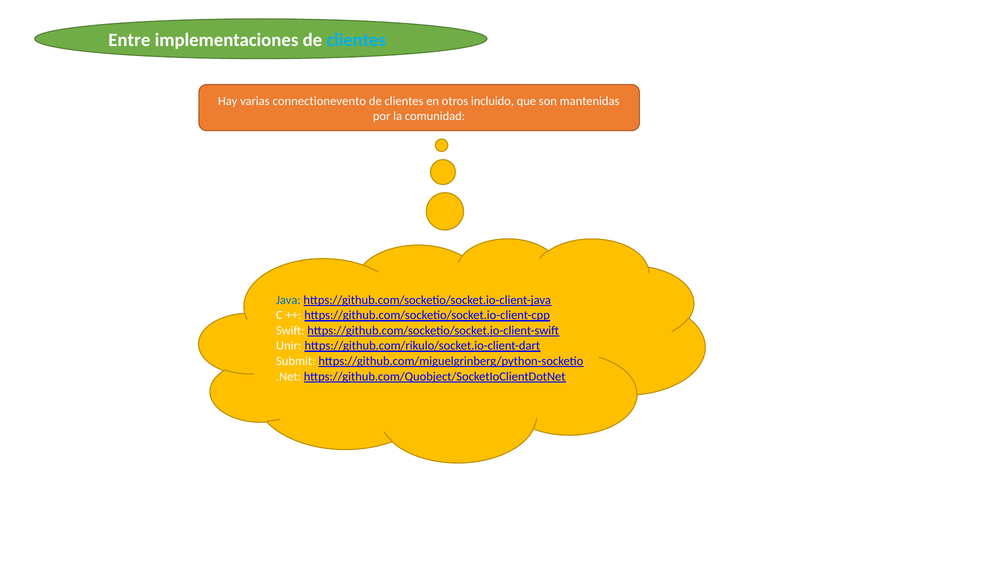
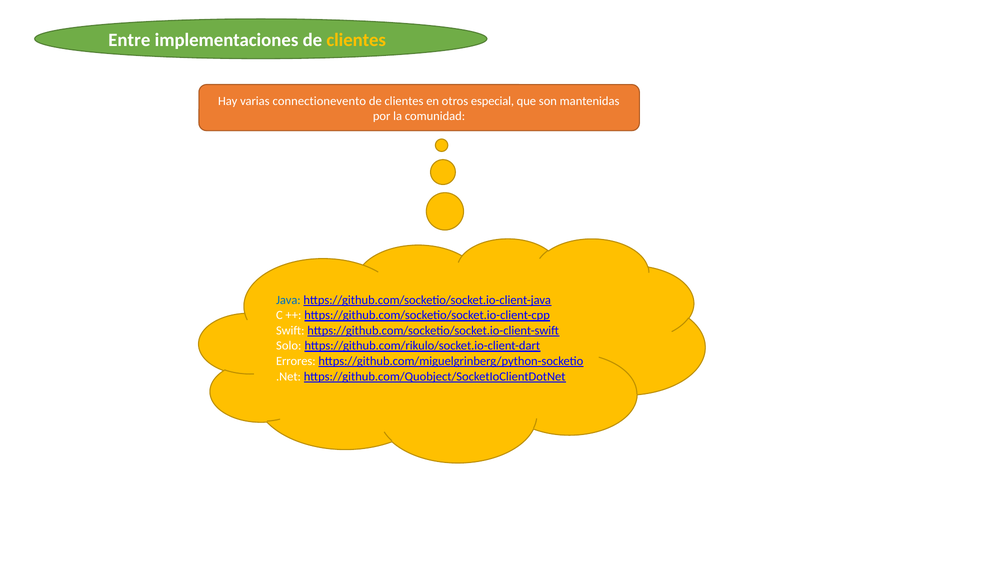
clientes colour: light blue -> yellow (356, 40)
incluido: incluido -> especial (492, 101)
Unir: Unir -> Solo (289, 346)
Submit: Submit -> Errores (296, 361)
